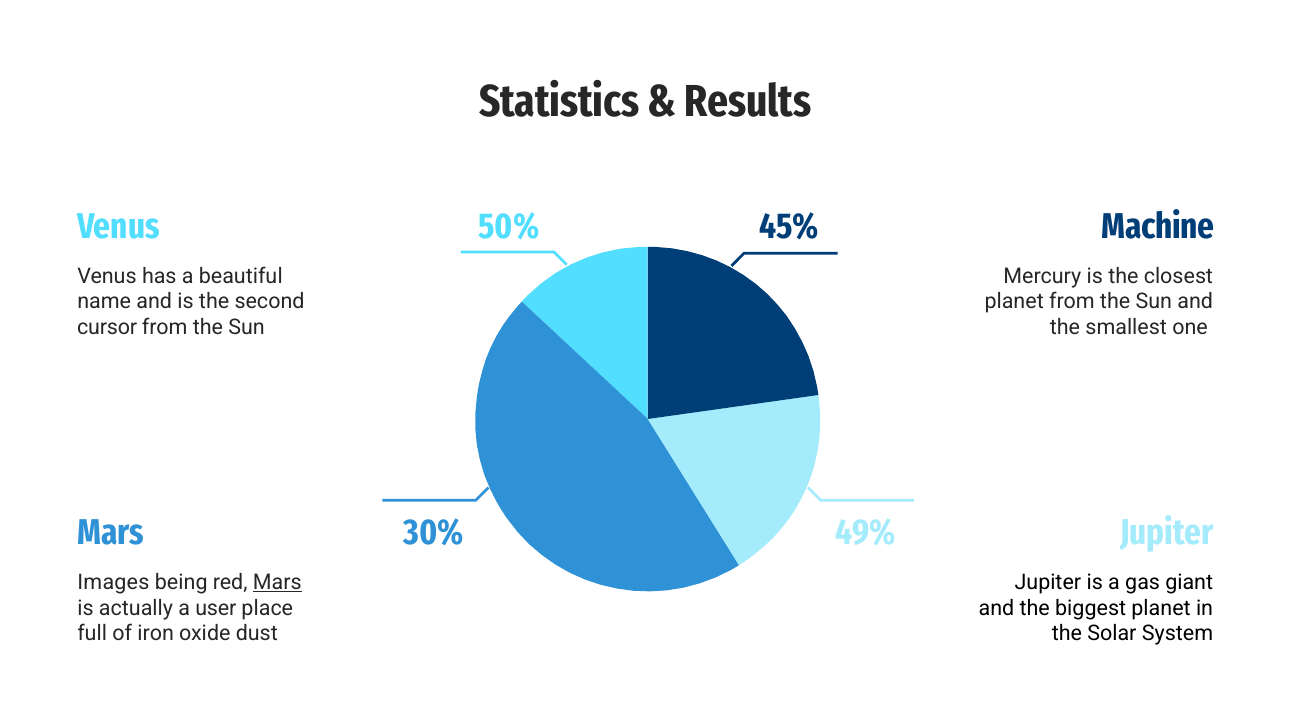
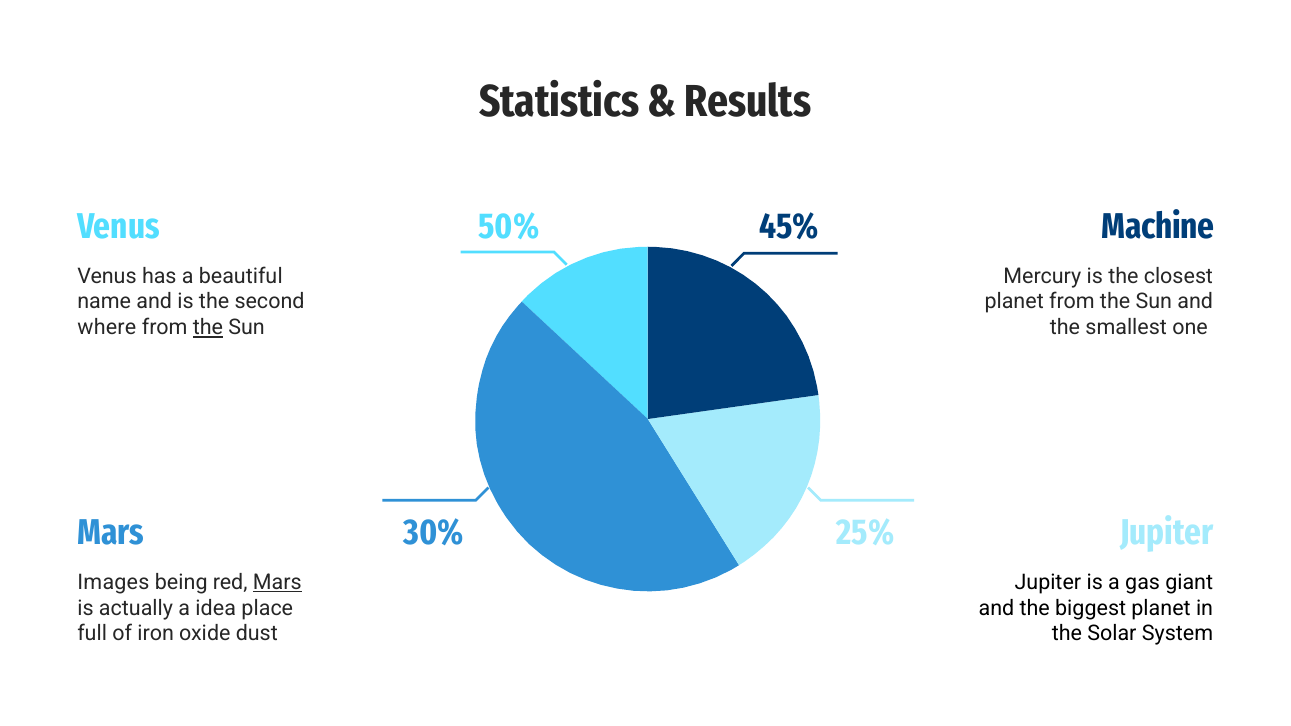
cursor: cursor -> where (107, 328)
the underline: none -> present (208, 328)
49%: 49% -> 25% (865, 533)
user: user -> idea (216, 608)
